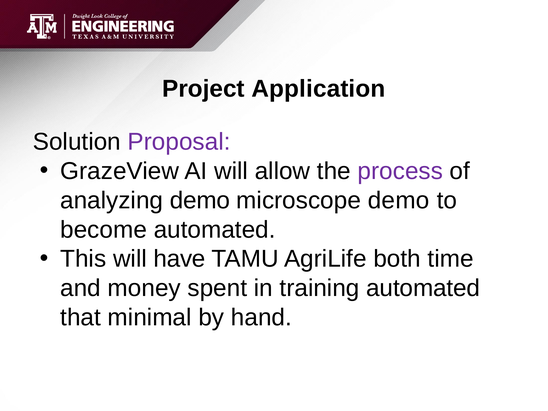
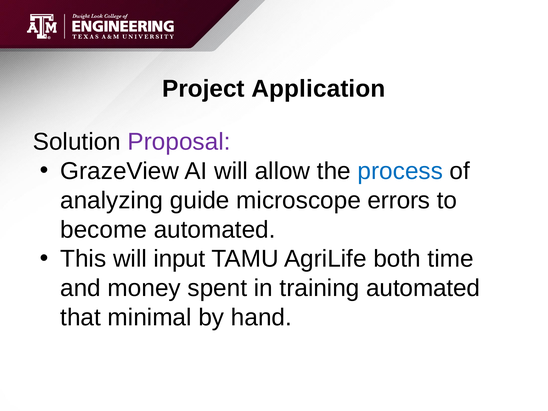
process colour: purple -> blue (400, 171)
analyzing demo: demo -> guide (200, 200)
microscope demo: demo -> errors (399, 200)
have: have -> input (179, 259)
